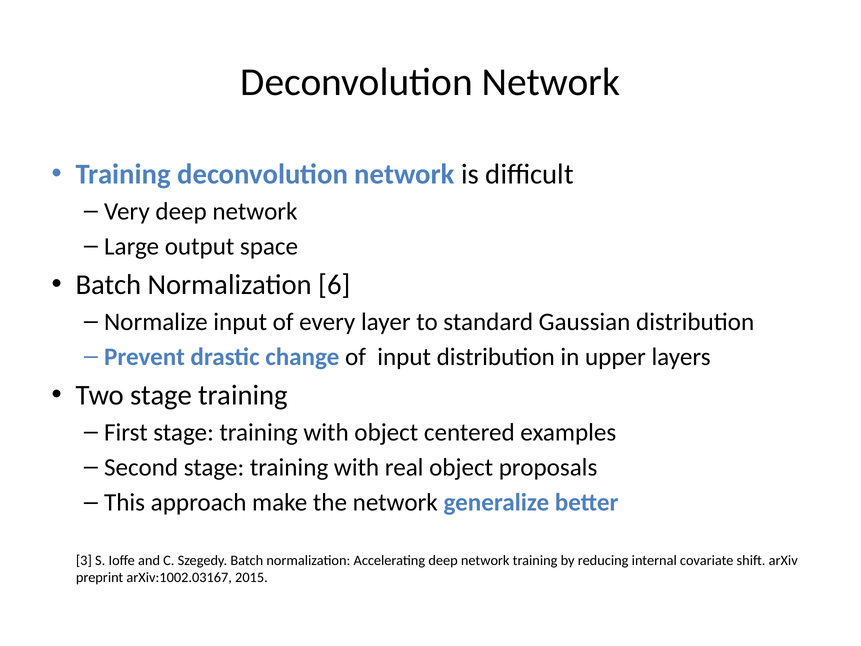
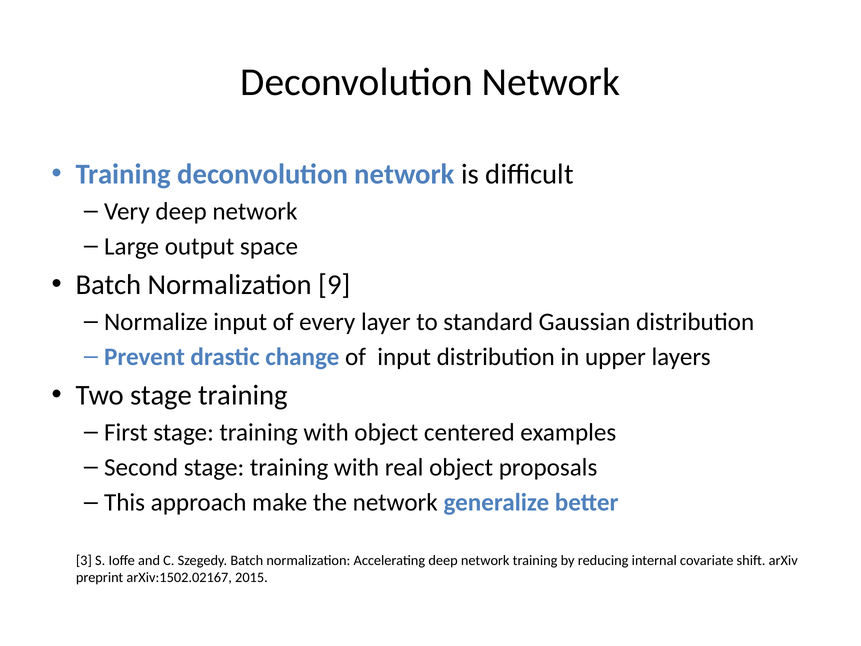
6: 6 -> 9 (334, 285)
arXiv:1002.03167: arXiv:1002.03167 -> arXiv:1502.02167 (179, 577)
